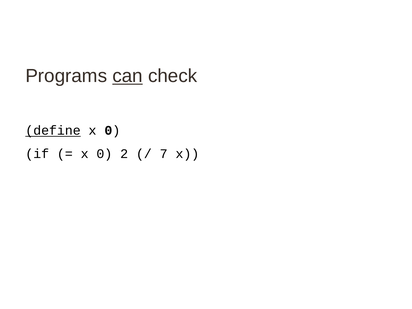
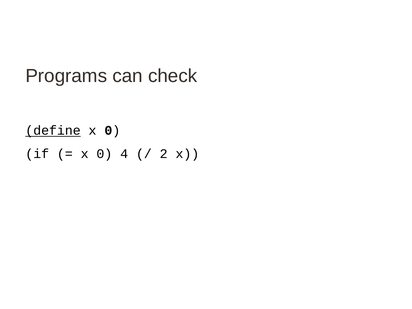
can underline: present -> none (128, 76)
2: 2 -> 4 (124, 154)
7: 7 -> 2 (164, 154)
